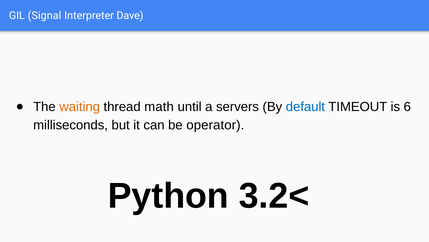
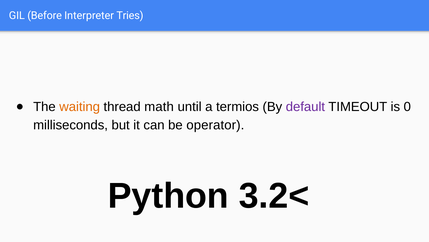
Signal: Signal -> Before (45, 16)
Dave: Dave -> Tries (130, 16)
servers: servers -> termios (238, 107)
default colour: blue -> purple (305, 107)
6: 6 -> 0 (407, 107)
